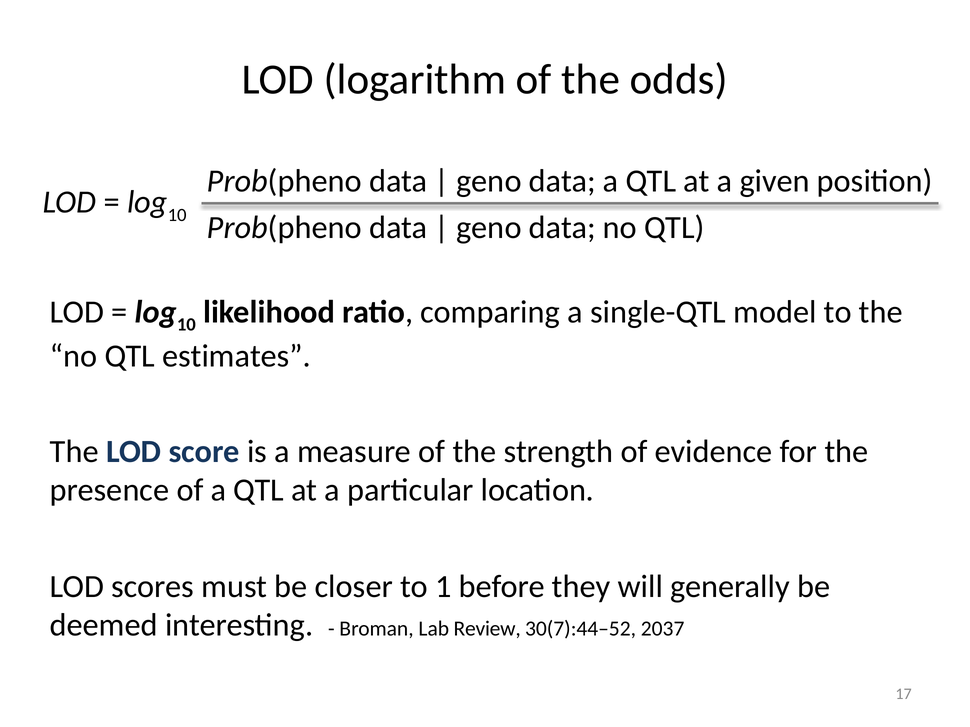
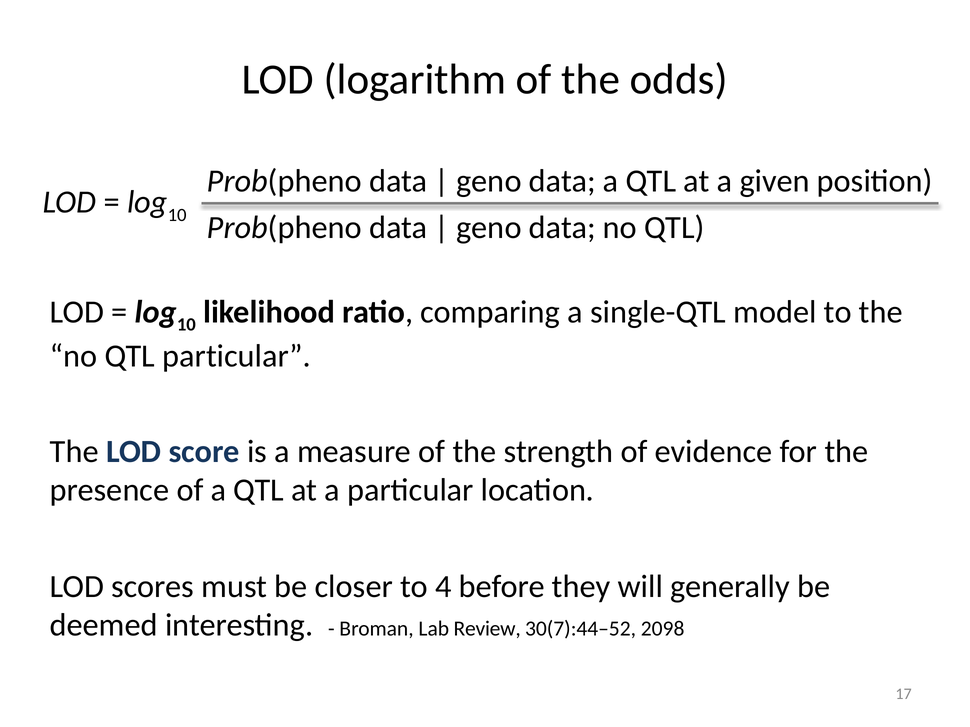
QTL estimates: estimates -> particular (237, 357)
1: 1 -> 4 (443, 587)
2037: 2037 -> 2098 (663, 629)
